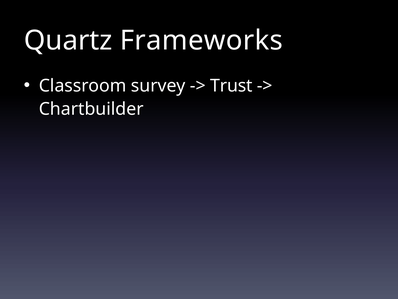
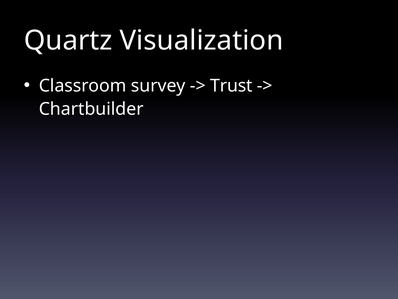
Frameworks: Frameworks -> Visualization (201, 40)
